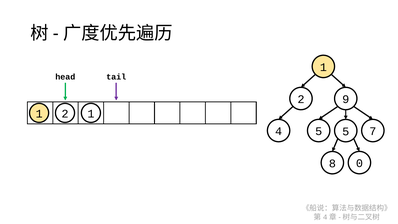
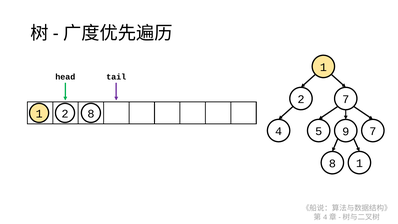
2 9: 9 -> 7 (346, 99)
2 1: 1 -> 8 (91, 114)
5 5: 5 -> 9 (346, 131)
8 0: 0 -> 1 (359, 163)
